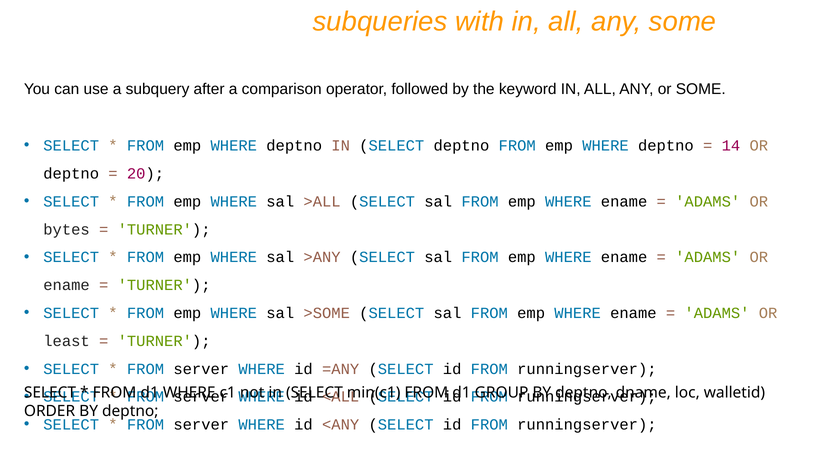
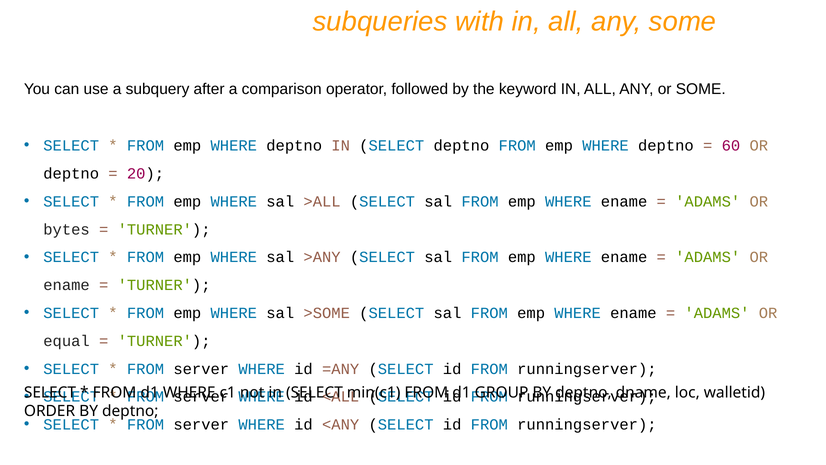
14: 14 -> 60 (731, 146)
least: least -> equal (67, 341)
